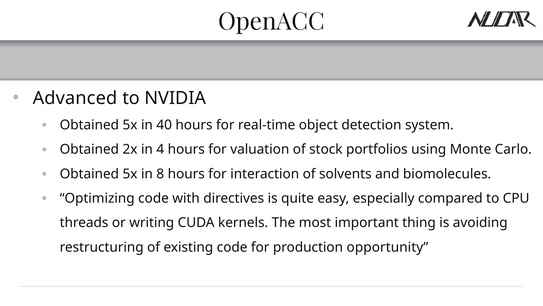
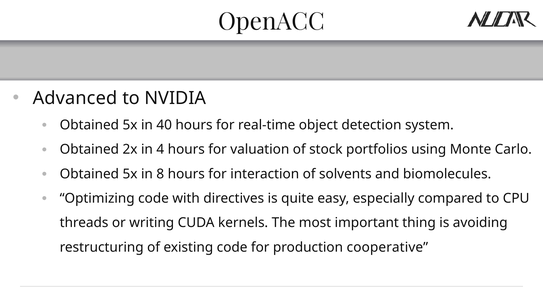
opportunity: opportunity -> cooperative (387, 247)
